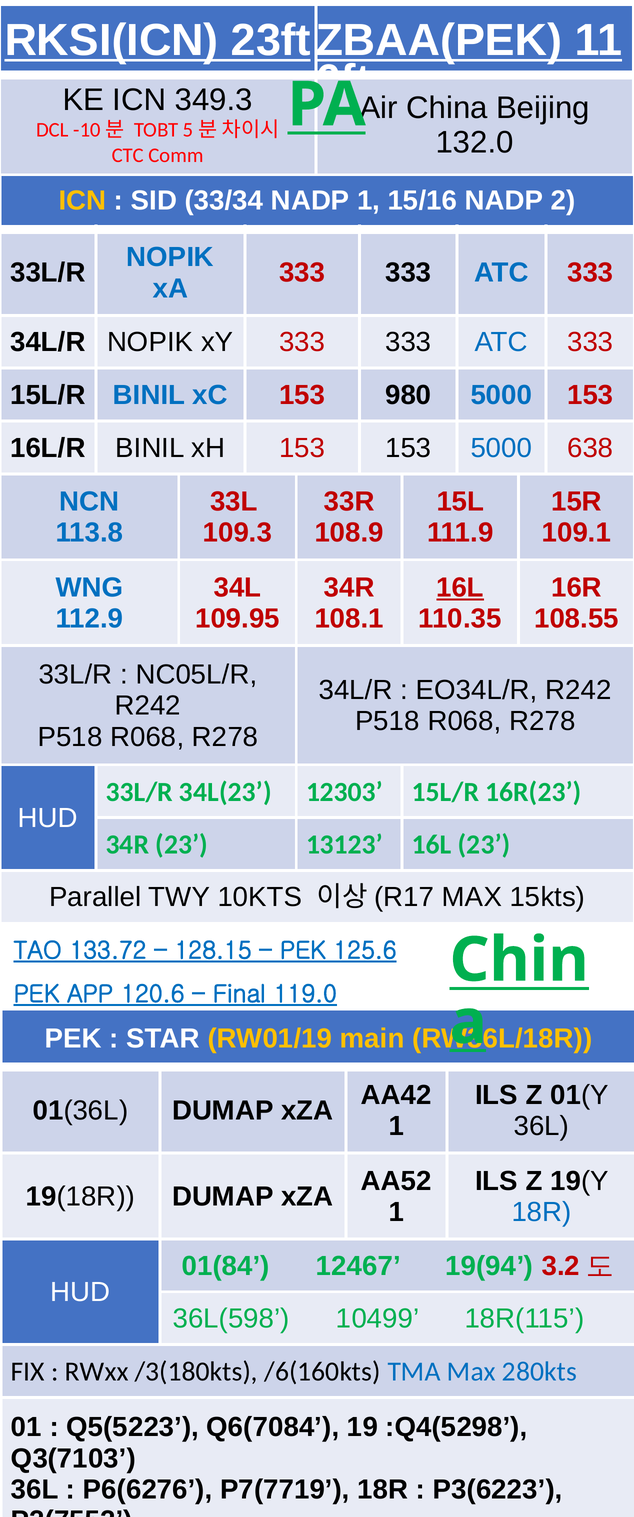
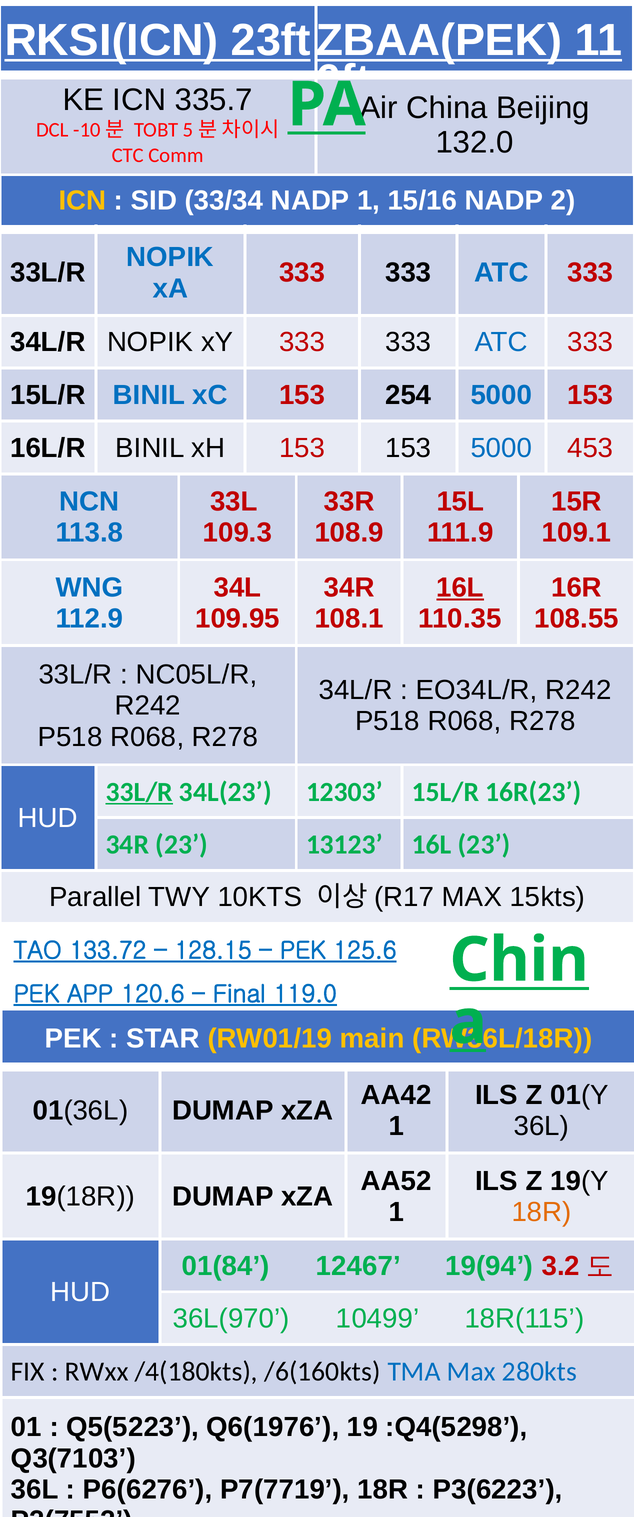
349.3: 349.3 -> 335.7 (214, 100)
980: 980 -> 254 (408, 395)
638: 638 -> 453 (590, 448)
33L/R underline: none -> present (139, 792)
18R colour: blue -> orange (541, 1212)
36L(598: 36L(598 -> 36L(970 (231, 1319)
/3(180kts: /3(180kts -> /4(180kts (196, 1372)
Q6(7084: Q6(7084 -> Q6(1976 (273, 1427)
